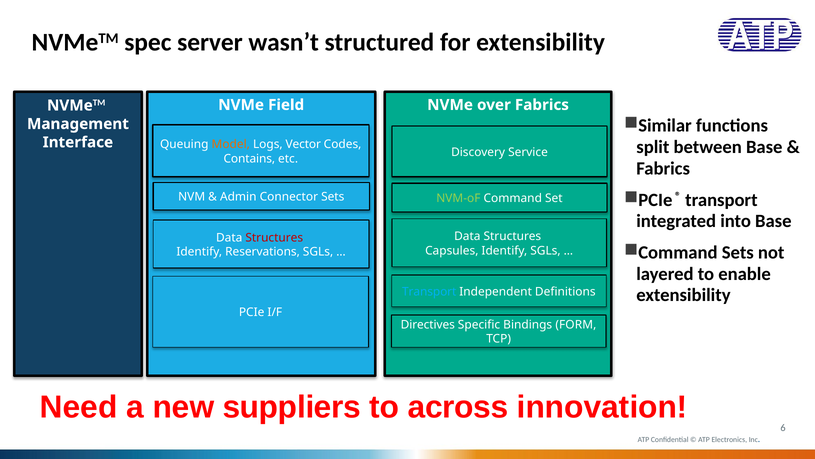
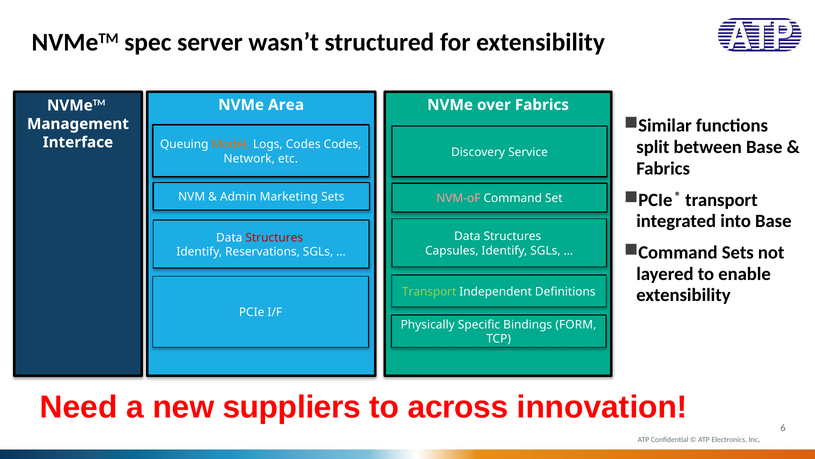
Field: Field -> Area (286, 105)
Logs Vector: Vector -> Codes (303, 144)
Contains: Contains -> Network (249, 159)
Connector: Connector -> Marketing (289, 197)
NVM-oF colour: light green -> pink (458, 198)
Transport colour: light blue -> light green (429, 291)
Directives: Directives -> Physically (428, 324)
